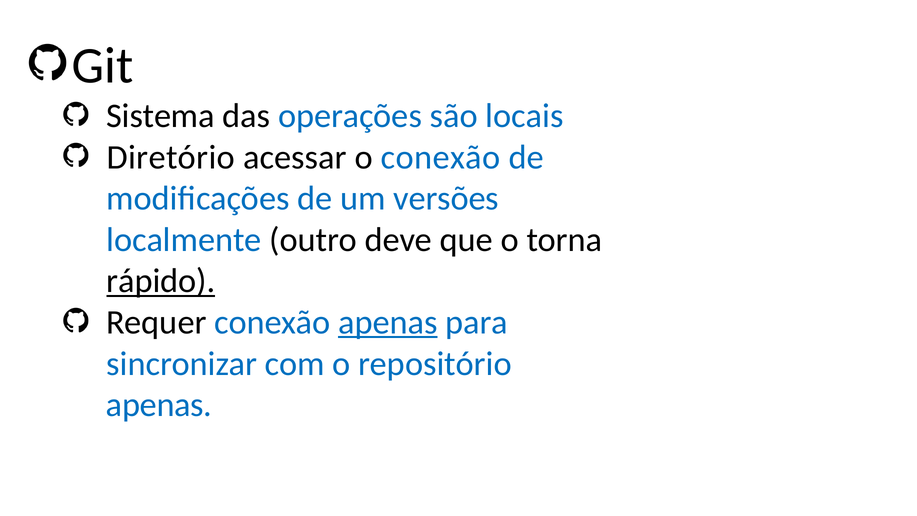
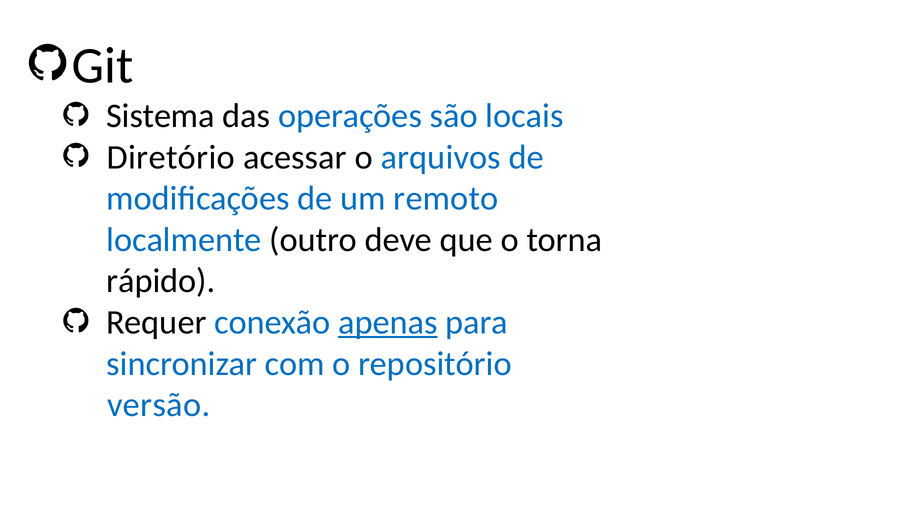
o conexão: conexão -> arquivos (441, 157)
versões: versões -> remoto (446, 198)
rápido underline: present -> none (161, 281)
apenas: apenas -> versão (159, 405)
